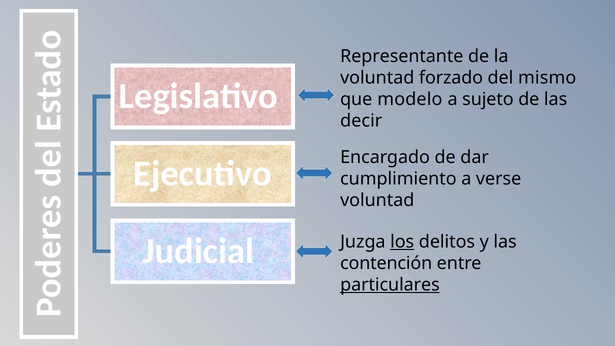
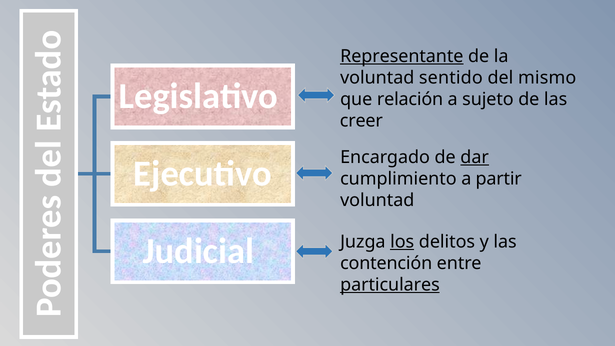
Representante underline: none -> present (402, 56)
forzado: forzado -> sentido (451, 78)
modelo: modelo -> relación (410, 99)
decir: decir -> creer (361, 121)
dar underline: none -> present (475, 157)
verse: verse -> partir (499, 179)
